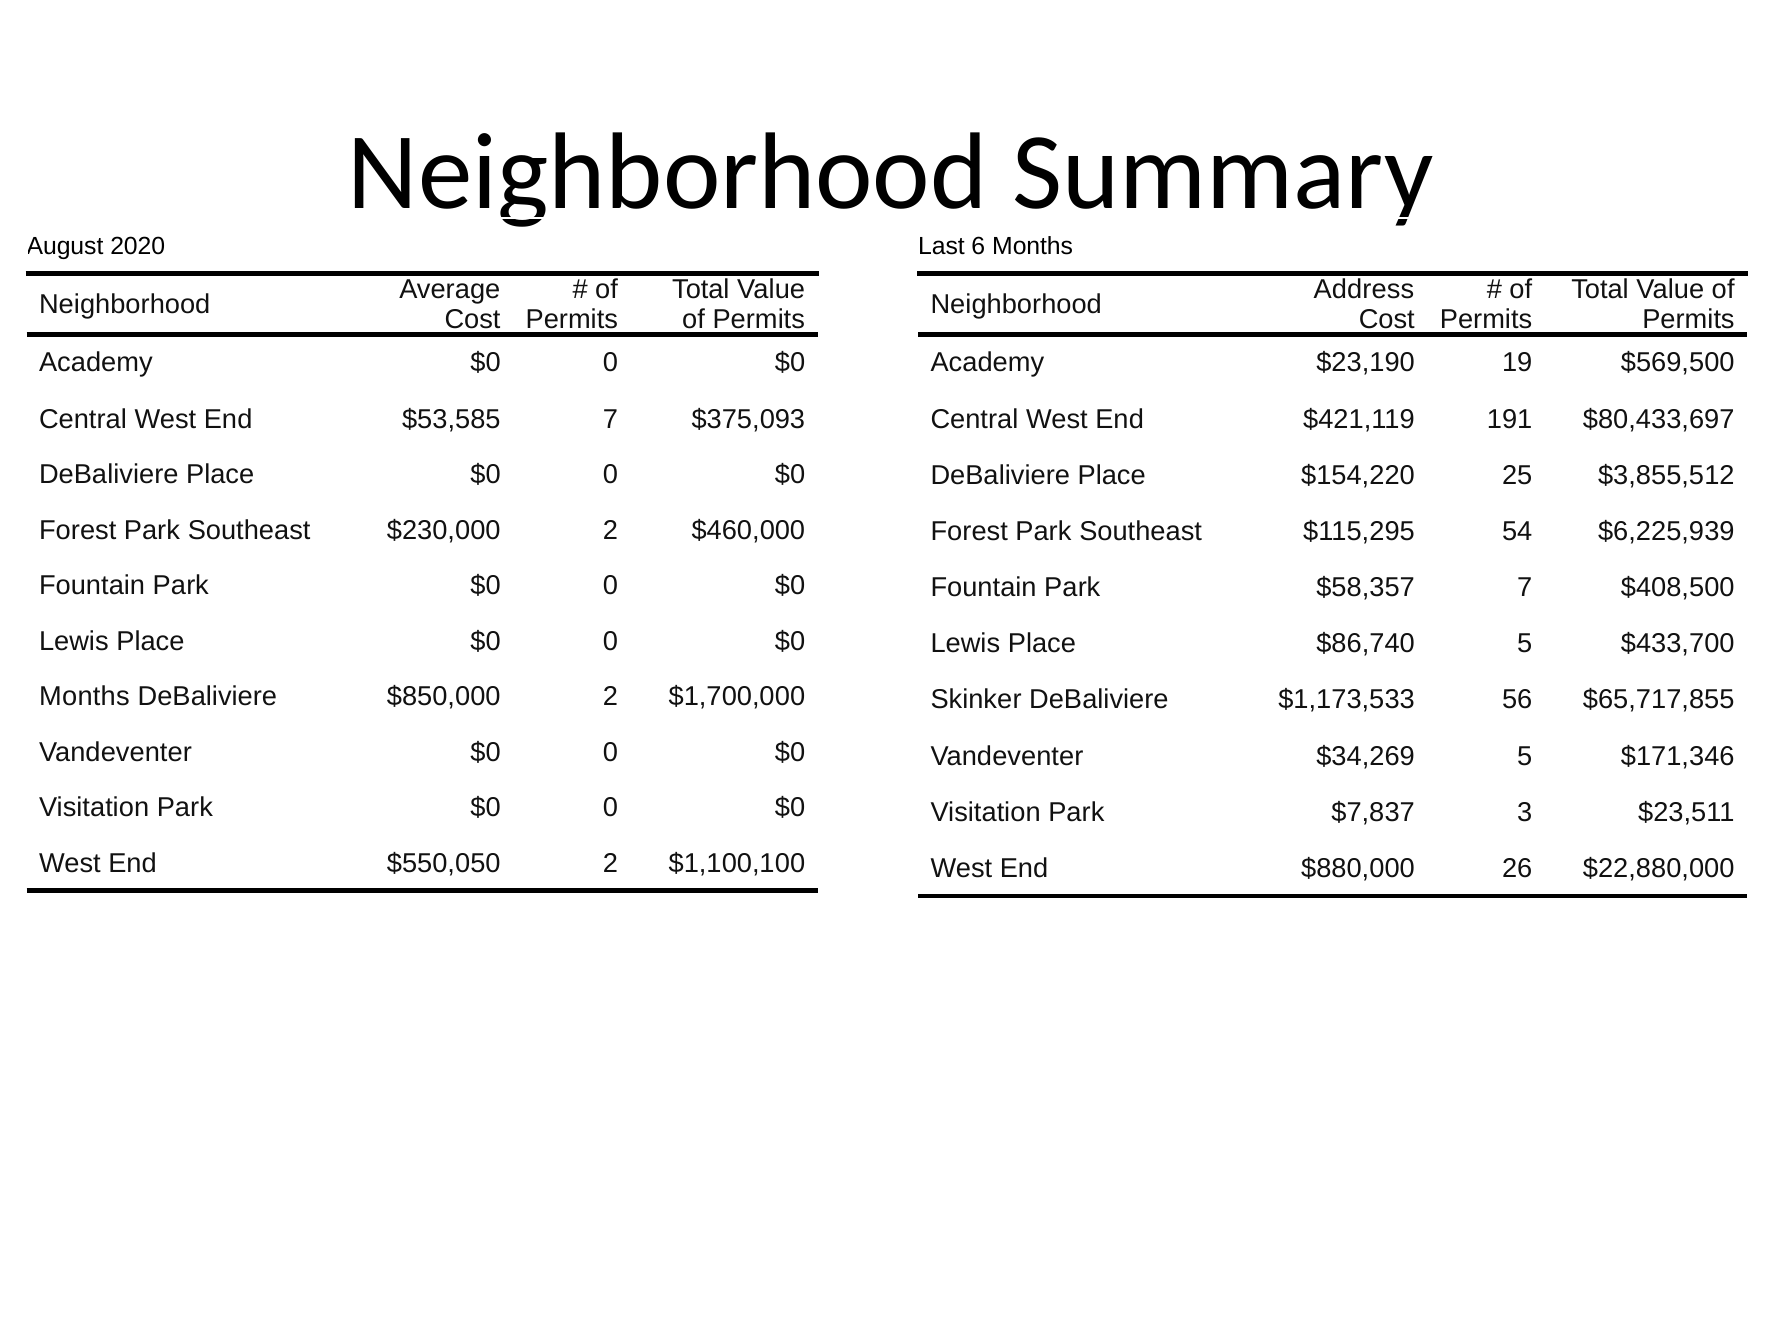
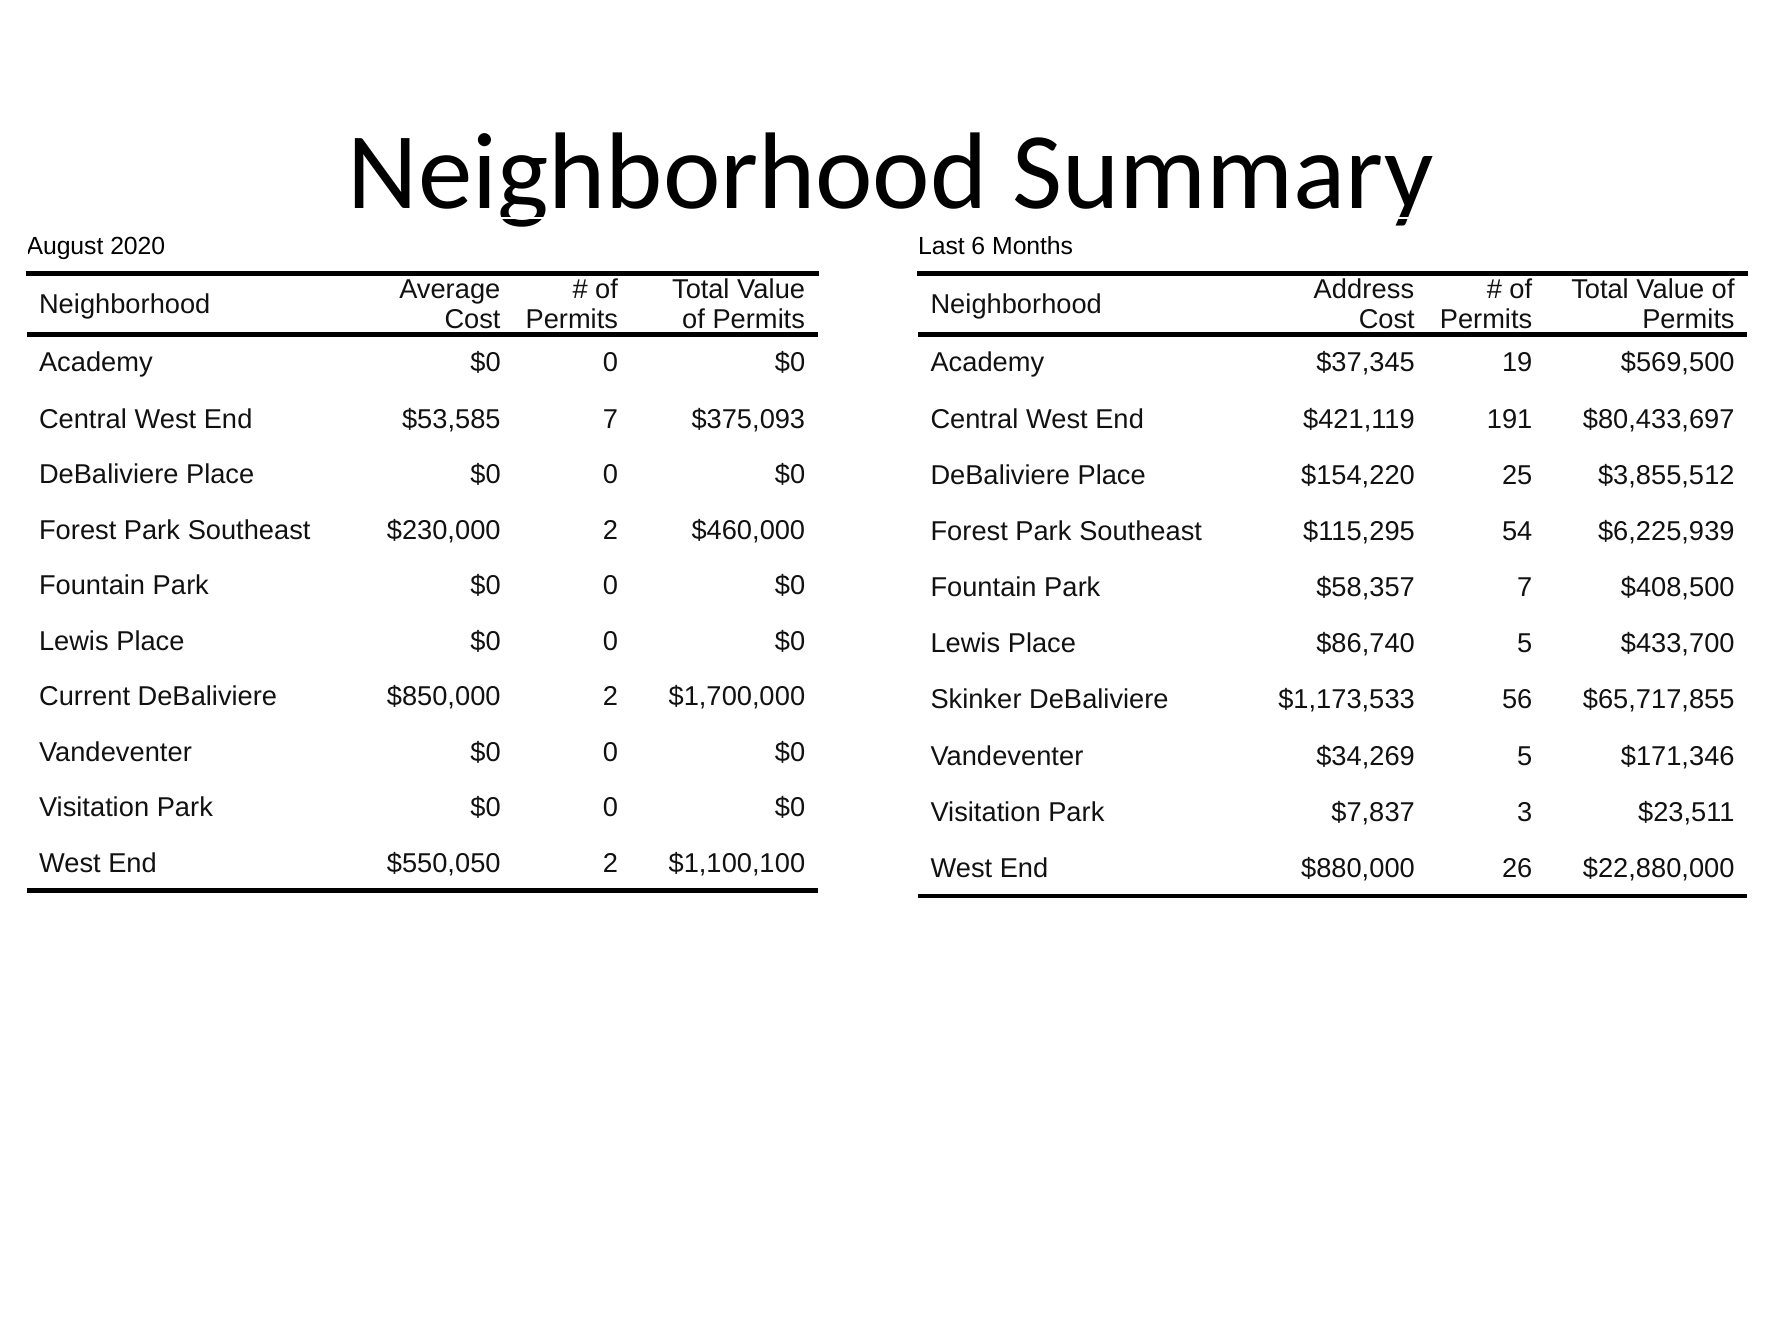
$23,190: $23,190 -> $37,345 (1366, 363)
Months: Months -> Current (85, 697)
